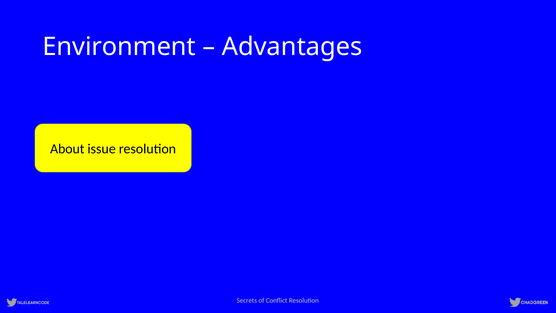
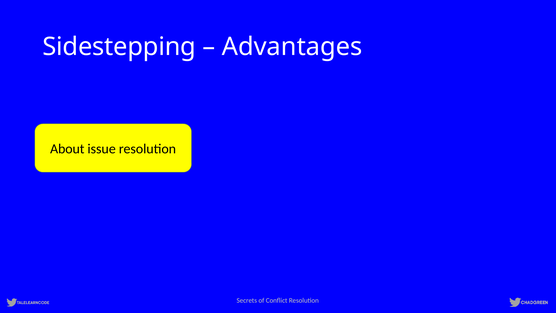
Environment: Environment -> Sidestepping (119, 47)
